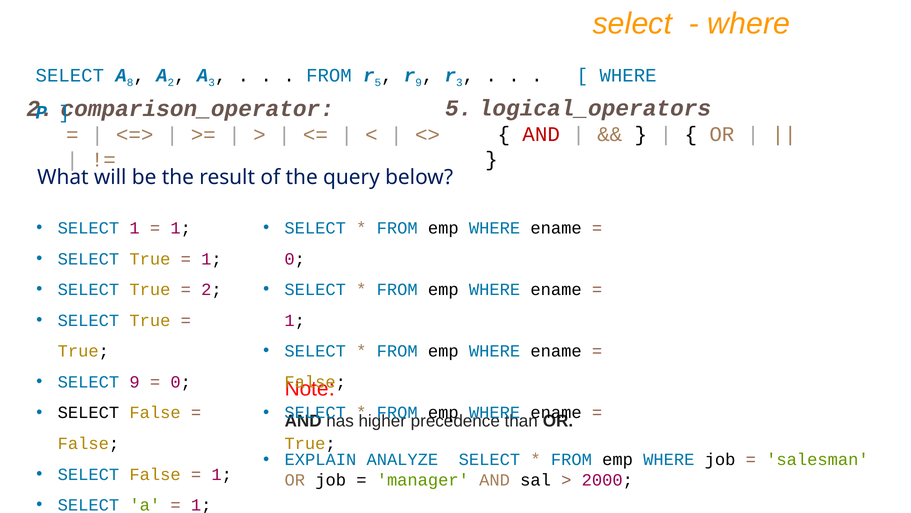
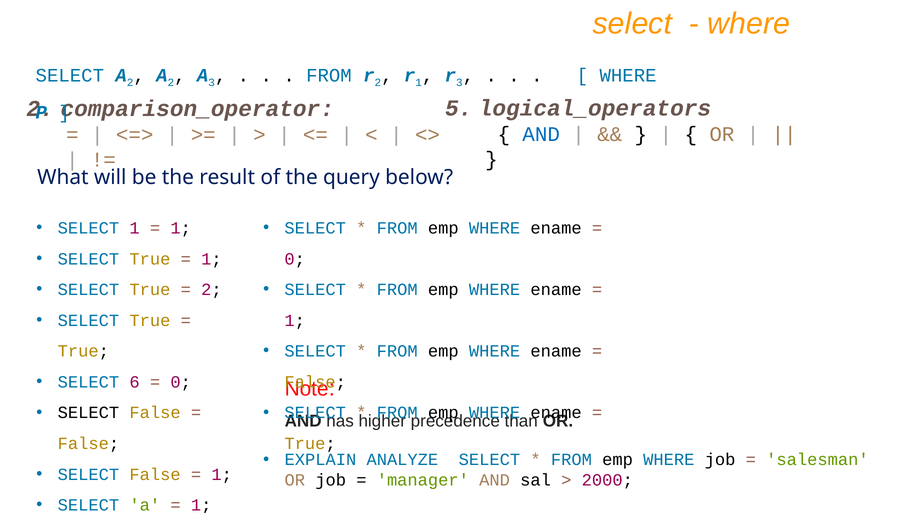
SELECT A 8: 8 -> 2 (130, 83)
5: 5 -> 2 (378, 83)
9: 9 -> 1 (419, 83)
AND colour: red -> blue (541, 134)
SELECT 9: 9 -> 6 (135, 382)
